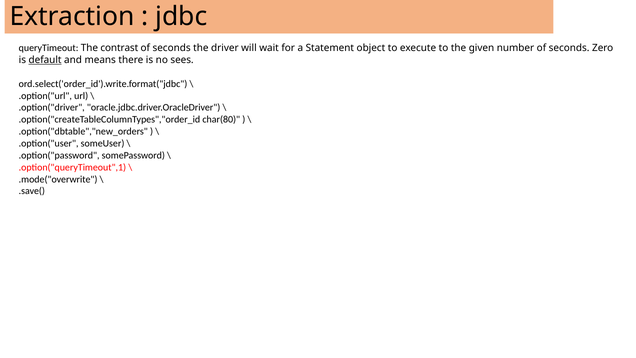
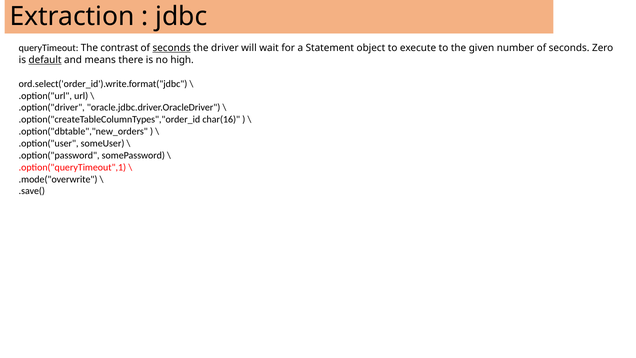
seconds underline: none -> present (172, 48)
sees: sees -> high (182, 60)
char(80: char(80 -> char(16 (221, 120)
